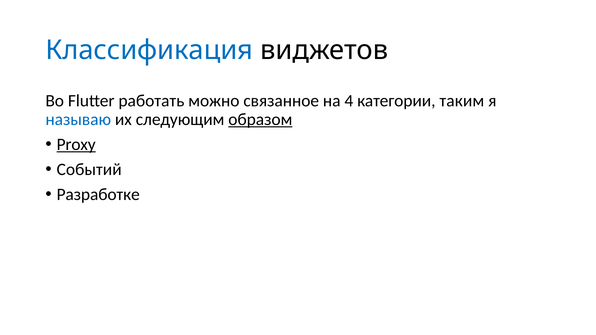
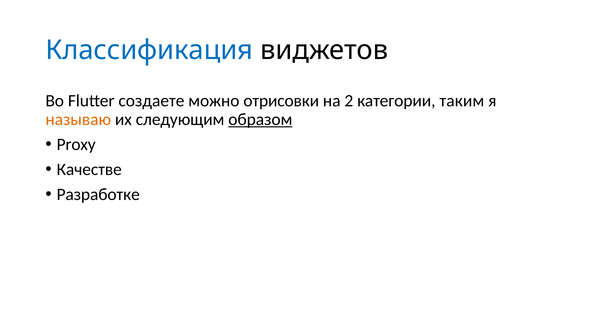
работать: работать -> создаете (151, 101)
связанное: связанное -> отрисовки (281, 101)
4: 4 -> 2 (349, 101)
называю colour: blue -> orange (78, 120)
Proxy underline: present -> none (76, 145)
Событий: Событий -> Качестве (89, 170)
